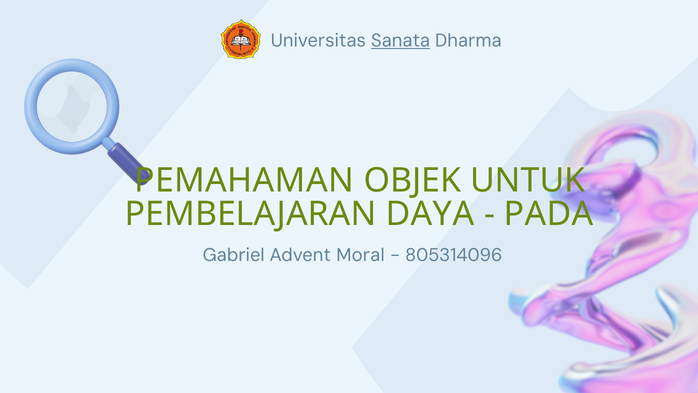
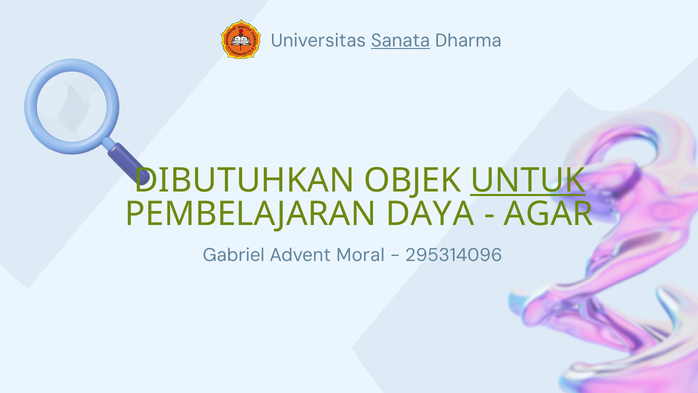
PEMAHAMAN: PEMAHAMAN -> DIBUTUHKAN (244, 180)
UNTUK underline: none -> present (528, 180)
PADA: PADA -> AGAR (549, 214)
805314096: 805314096 -> 295314096 (454, 255)
